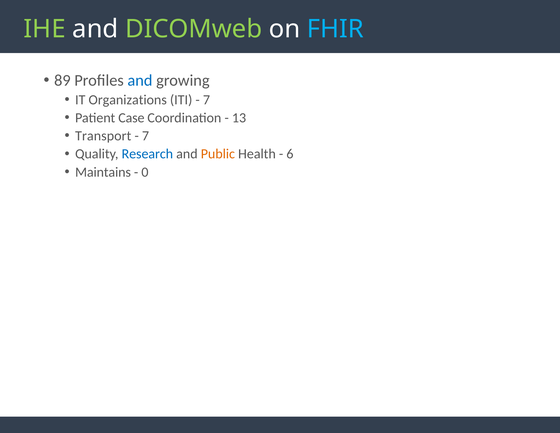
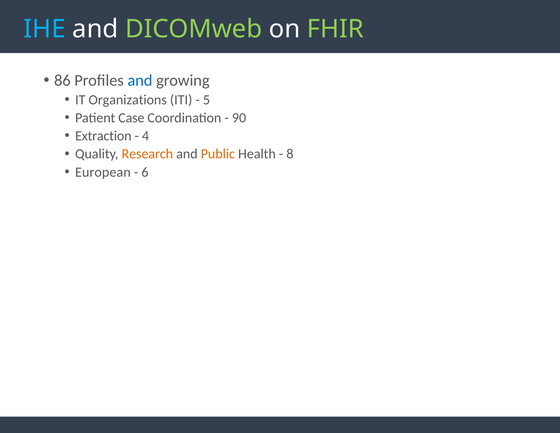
IHE colour: light green -> light blue (45, 29)
FHIR colour: light blue -> light green (335, 29)
89: 89 -> 86 (62, 80)
7: 7 -> 5 (206, 100)
13: 13 -> 90 (239, 118)
Transport: Transport -> Extraction (103, 136)
7: 7 -> 4 (145, 136)
Research colour: blue -> orange (147, 154)
6: 6 -> 8 (290, 154)
Maintains: Maintains -> European (103, 172)
0: 0 -> 6 (145, 172)
